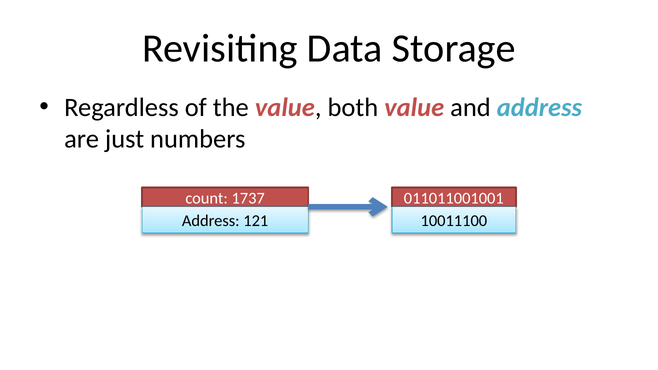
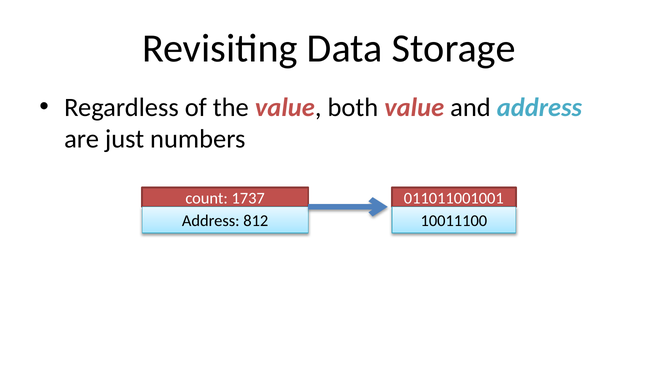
121: 121 -> 812 (256, 221)
